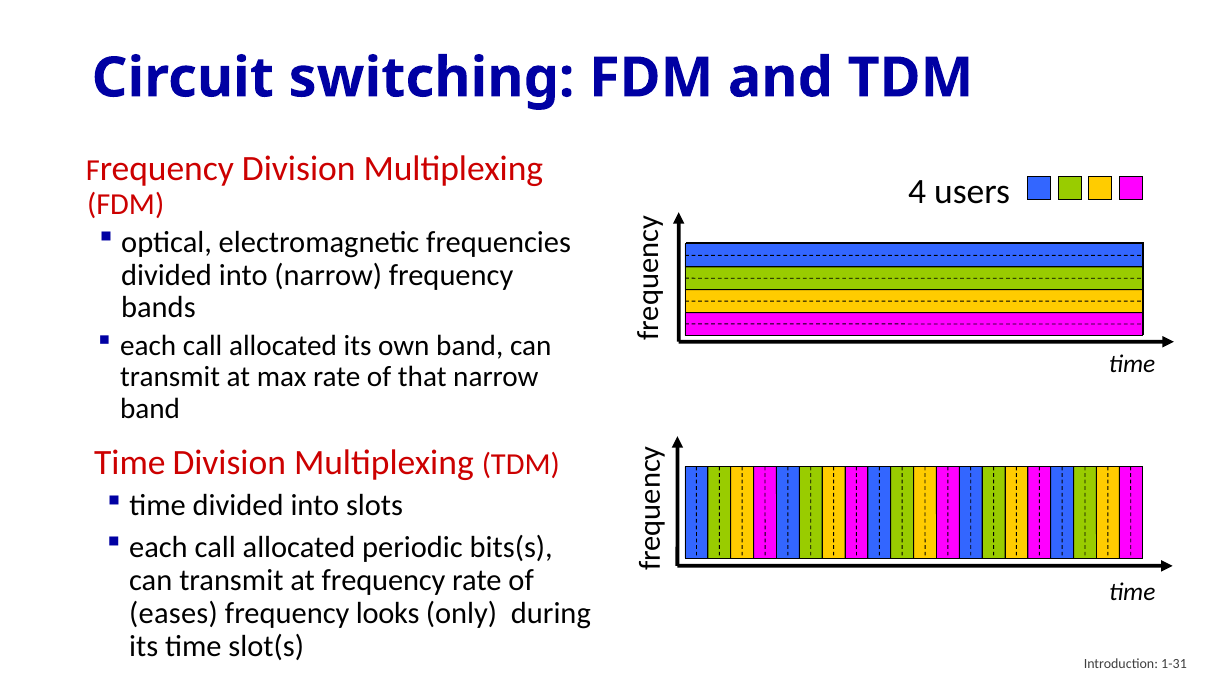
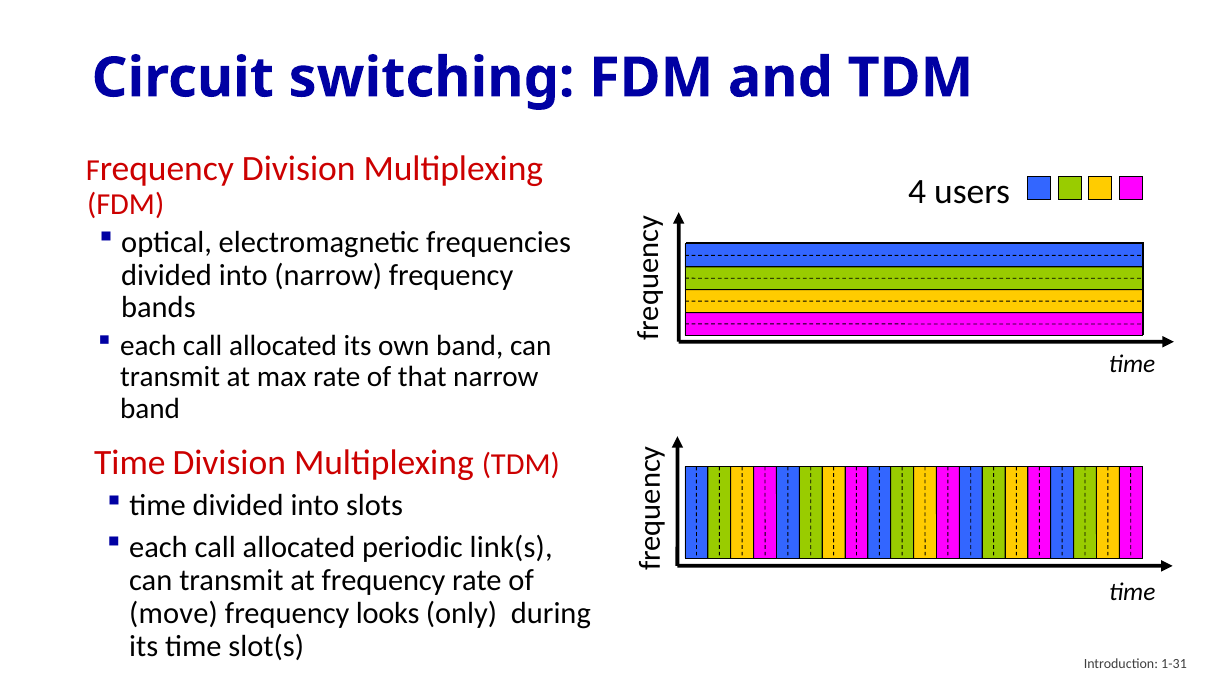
bits(s: bits(s -> link(s (511, 547)
eases: eases -> move (174, 613)
